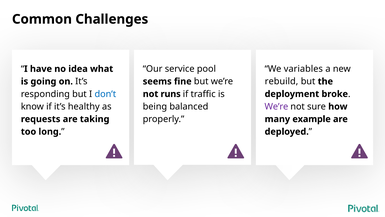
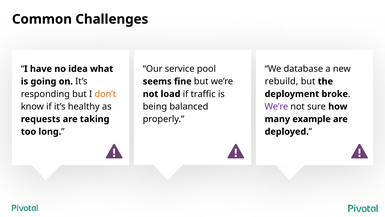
variables: variables -> database (303, 69)
don’t colour: blue -> orange (105, 94)
runs: runs -> load (171, 94)
